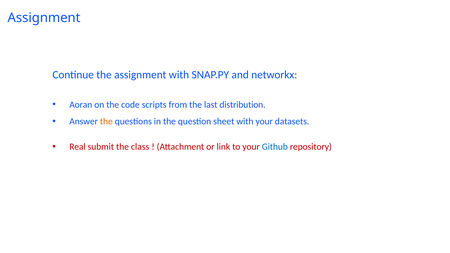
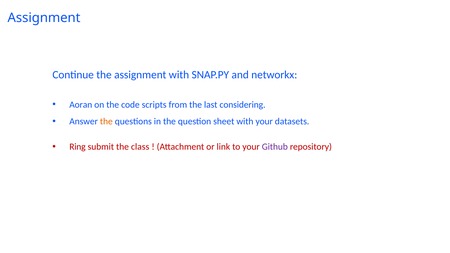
distribution: distribution -> considering (242, 105)
Real: Real -> Ring (78, 147)
Github colour: blue -> purple (275, 147)
